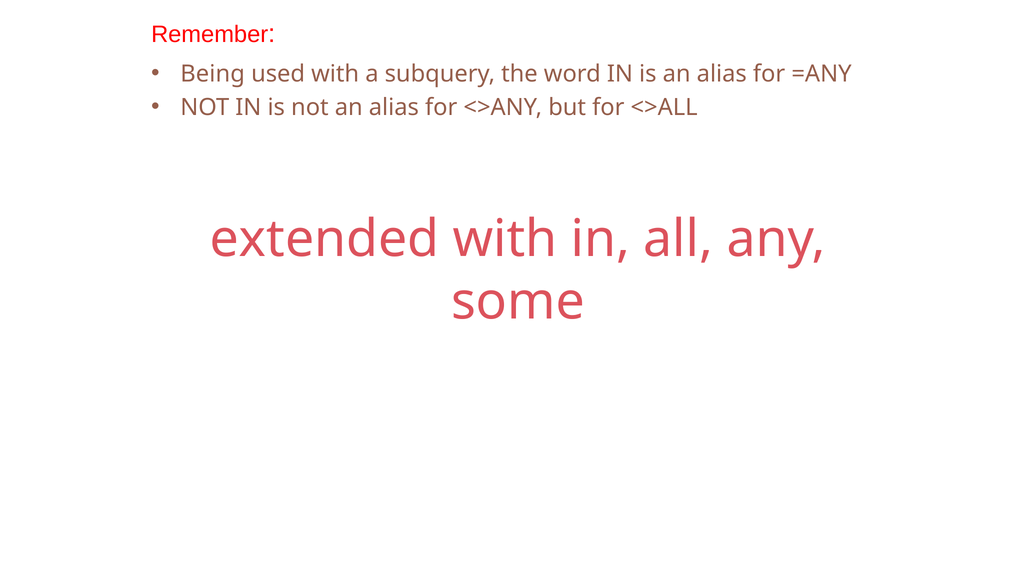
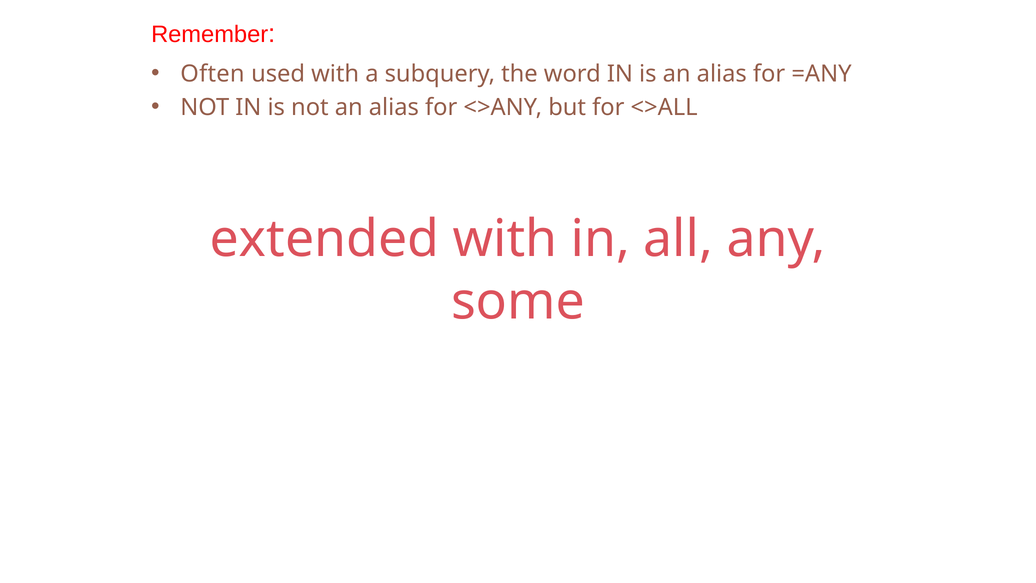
Being: Being -> Often (213, 74)
